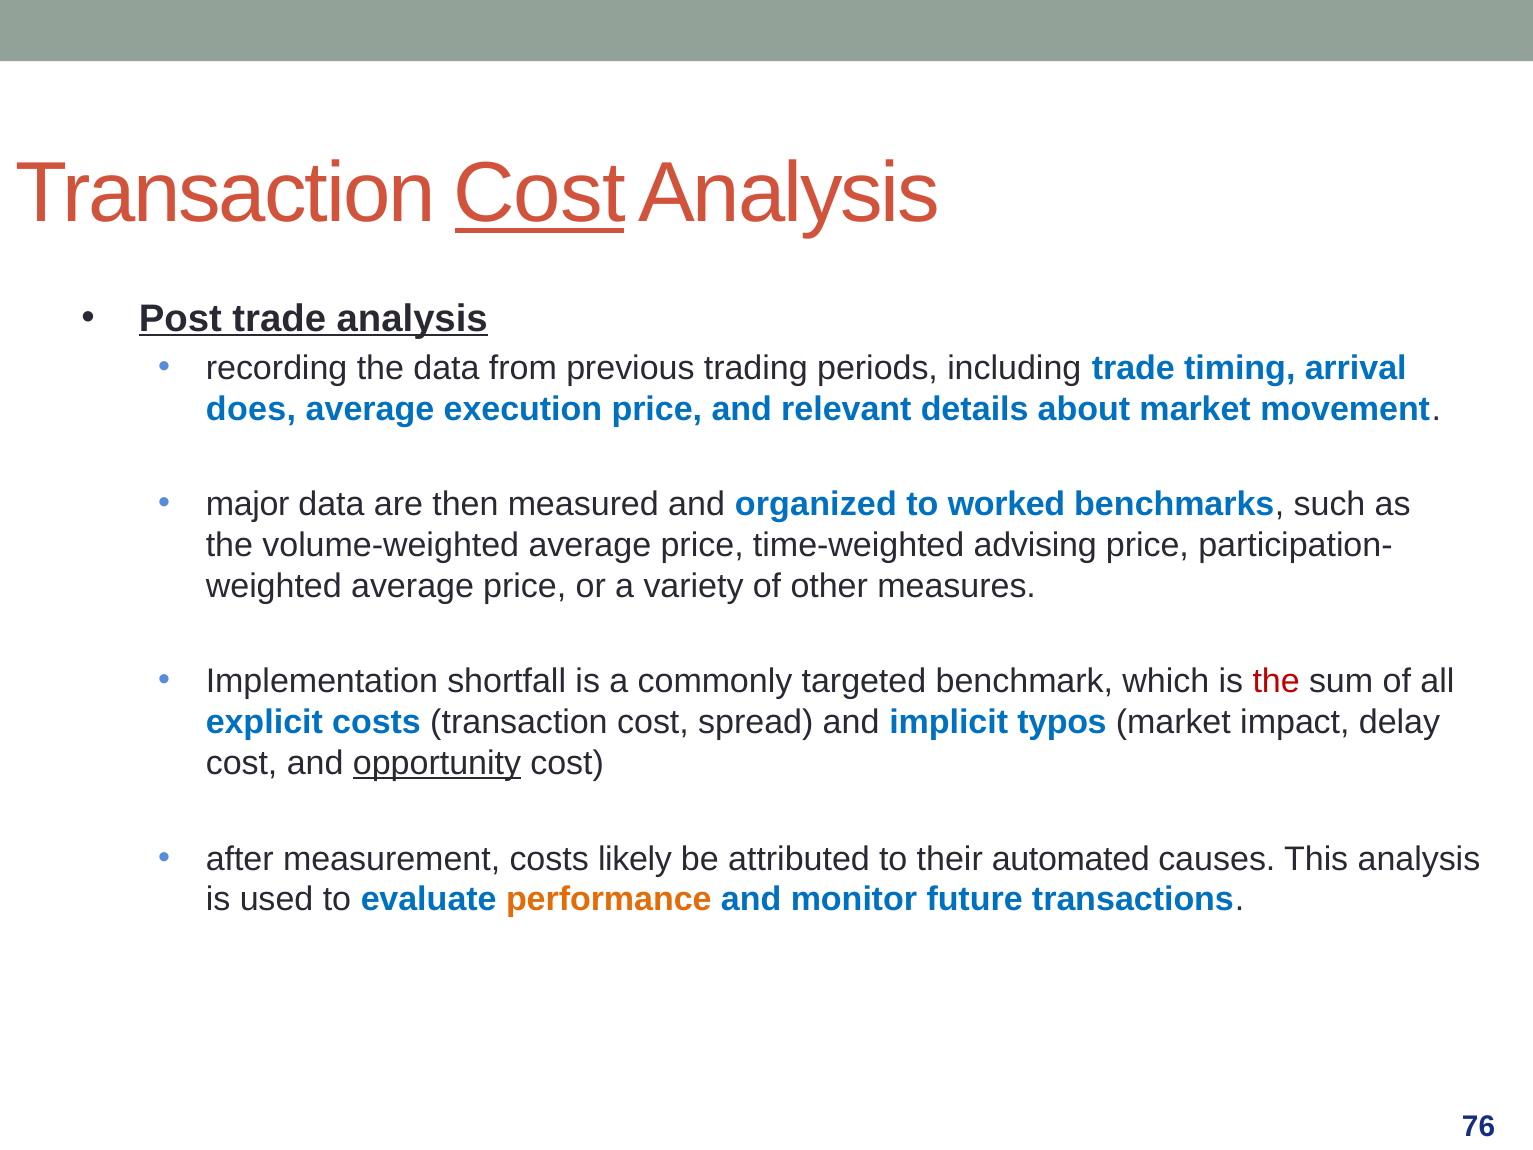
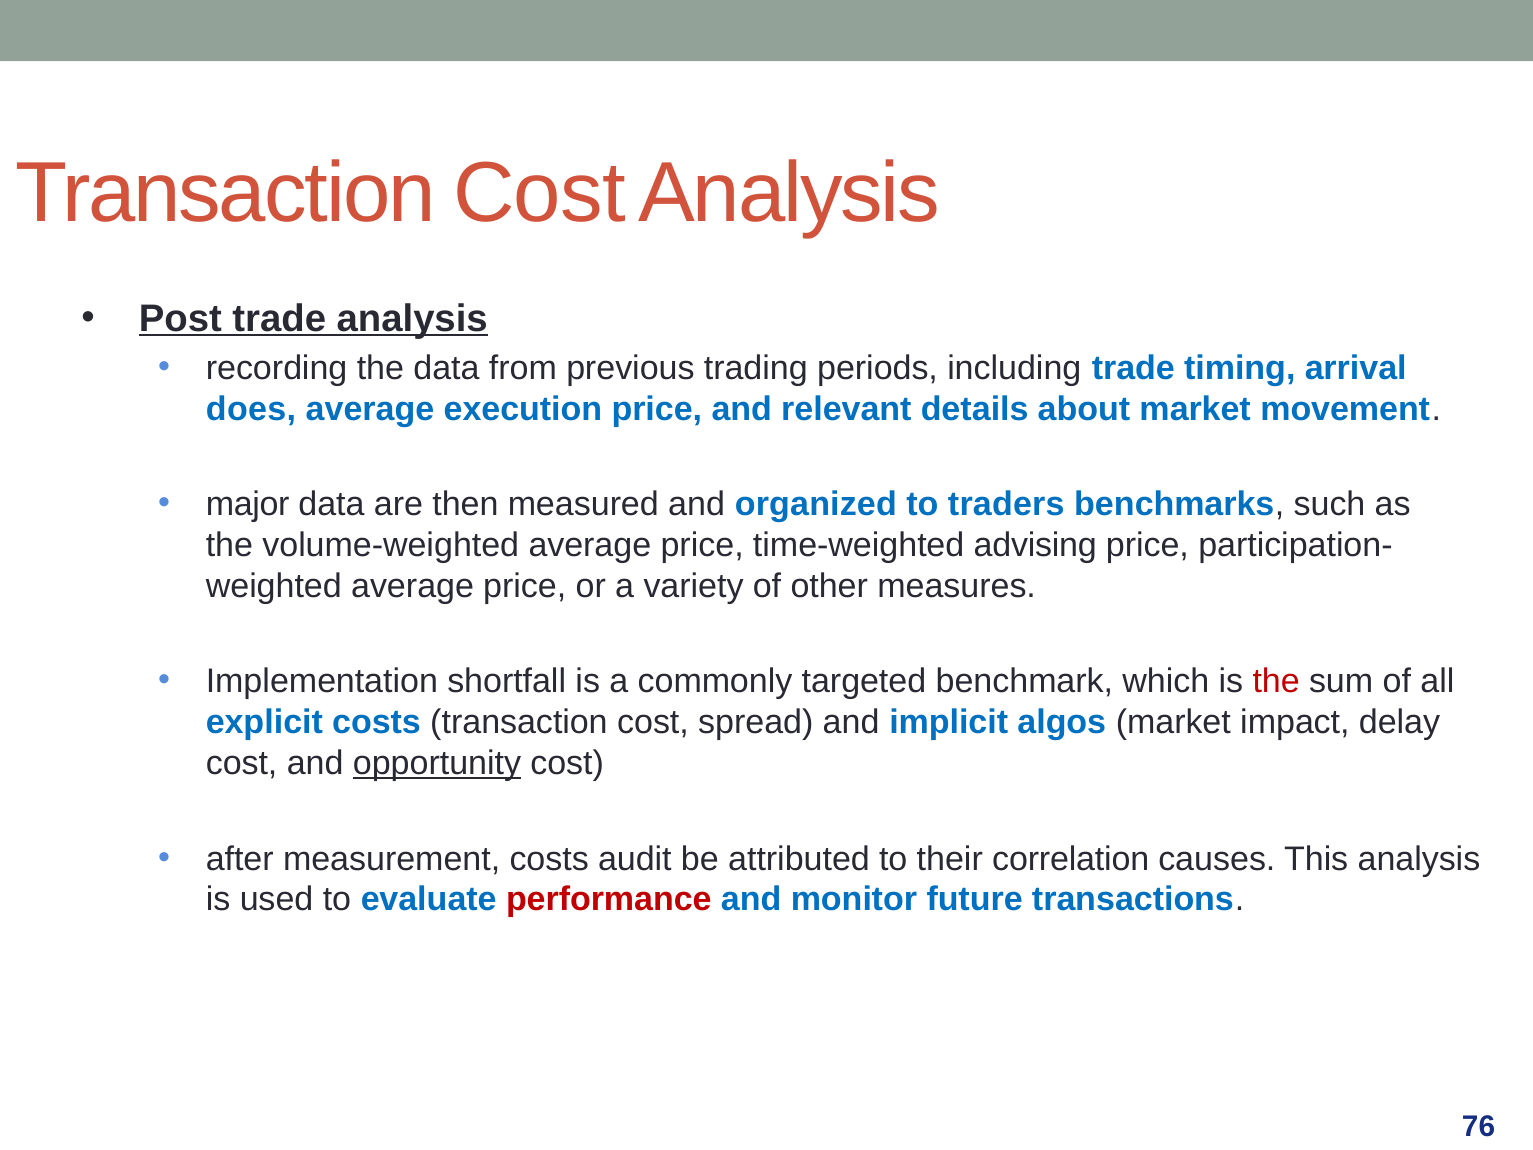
Cost underline: present -> none (540, 194)
worked: worked -> traders (1006, 504)
typos: typos -> algos (1062, 722)
likely: likely -> audit (635, 859)
automated: automated -> correlation (1071, 859)
performance colour: orange -> red (609, 900)
